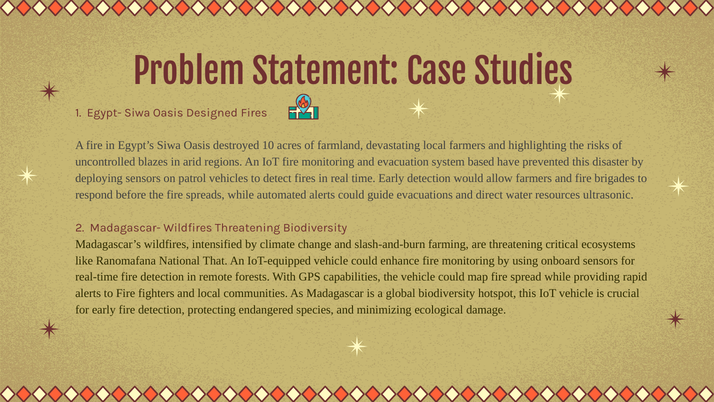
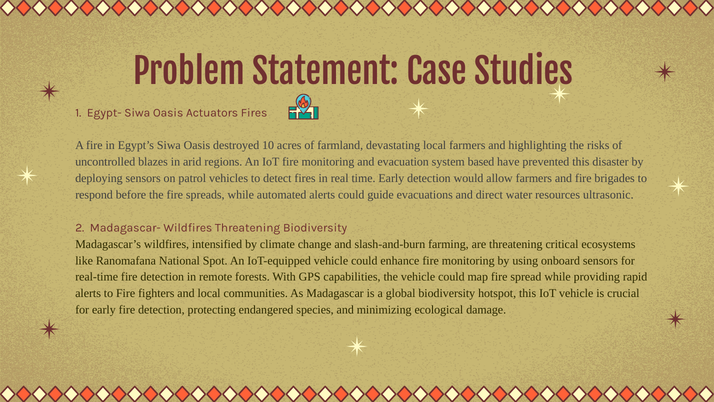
Designed: Designed -> Actuators (212, 113)
That: That -> Spot (215, 260)
